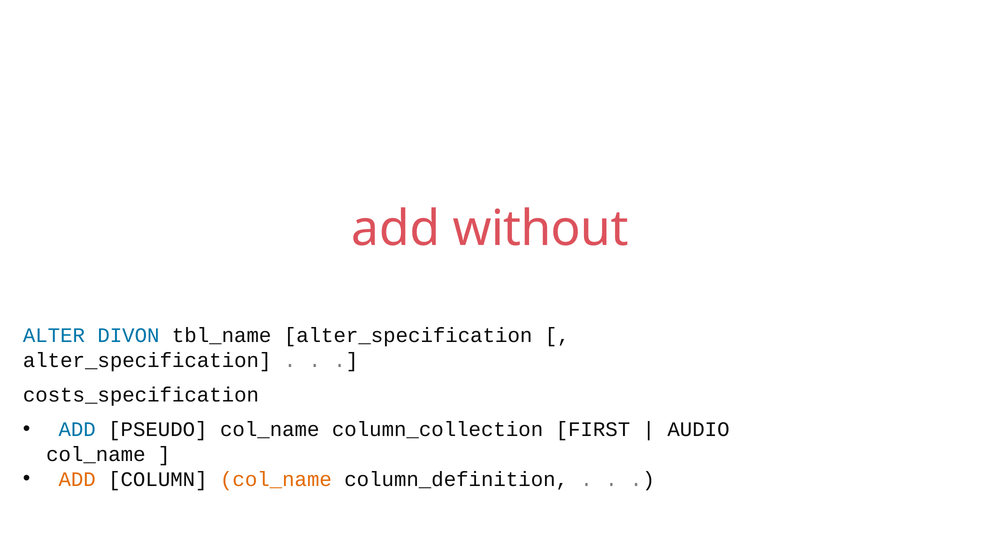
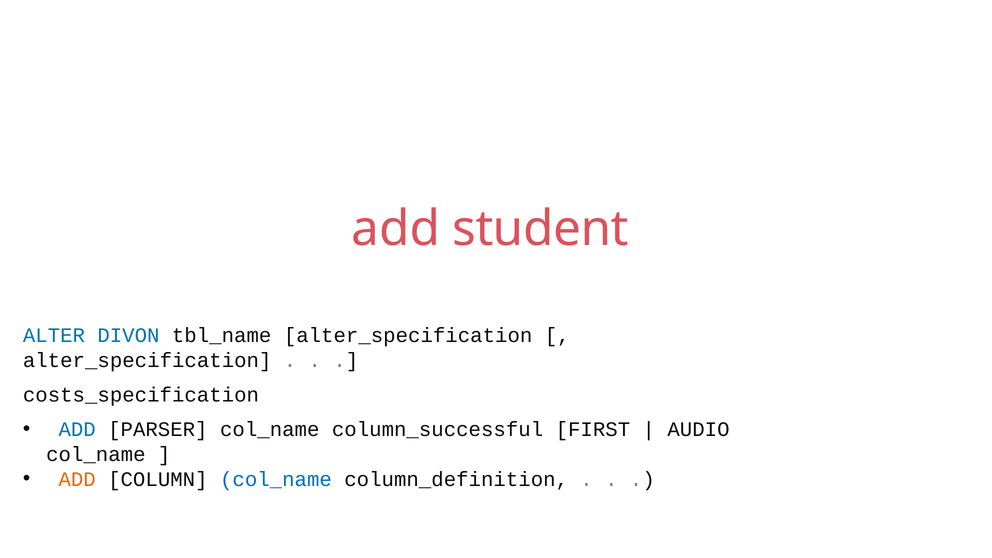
without: without -> student (540, 229)
PSEUDO: PSEUDO -> PARSER (158, 430)
column_collection: column_collection -> column_successful (438, 430)
col_name colour: orange -> blue (276, 479)
